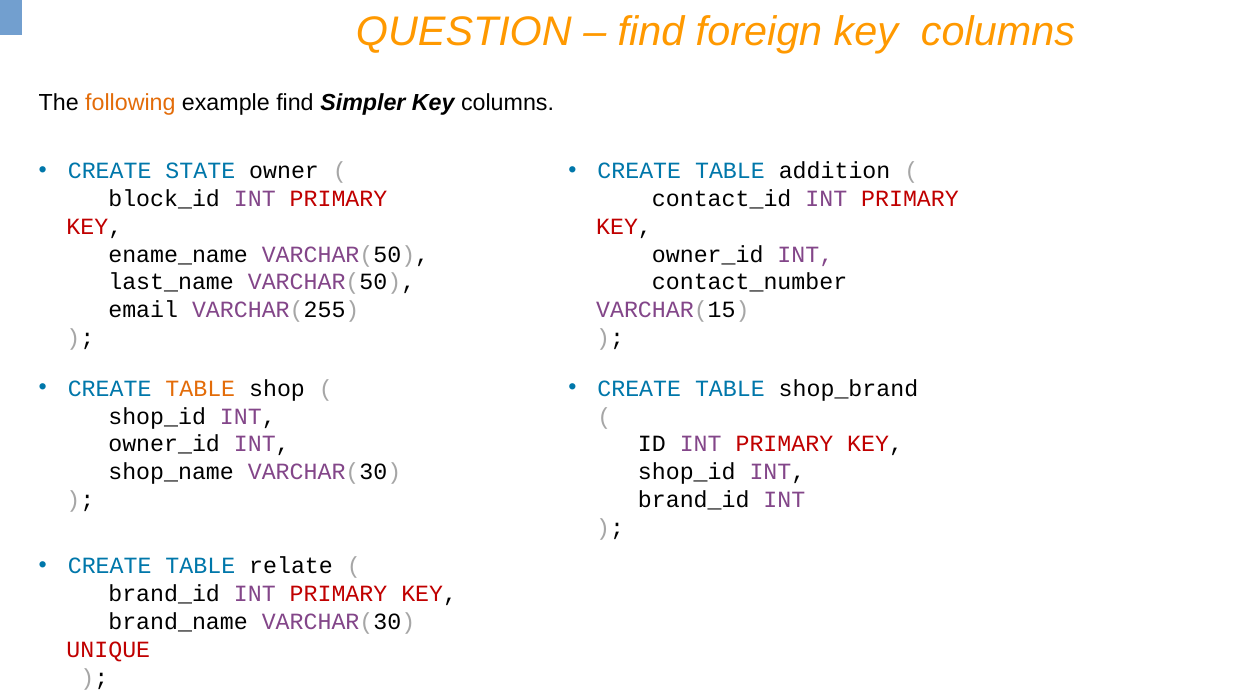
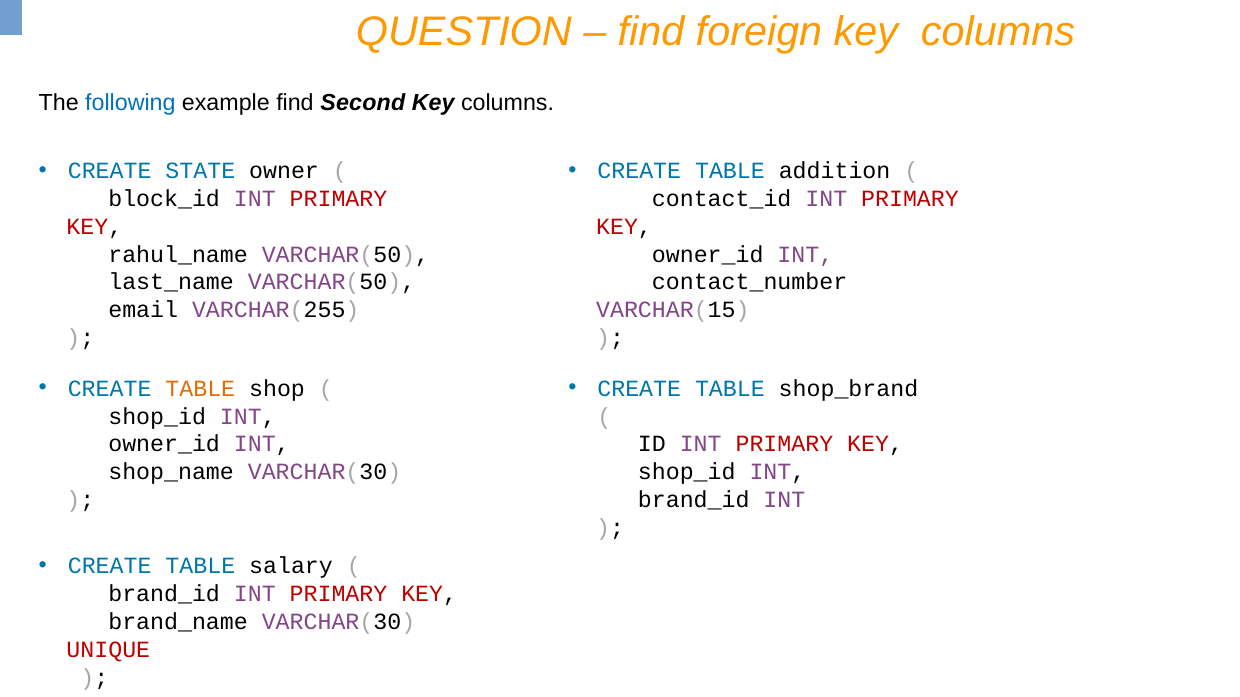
following colour: orange -> blue (130, 103)
Simpler: Simpler -> Second (363, 103)
ename_name: ename_name -> rahul_name (178, 255)
relate: relate -> salary (291, 566)
